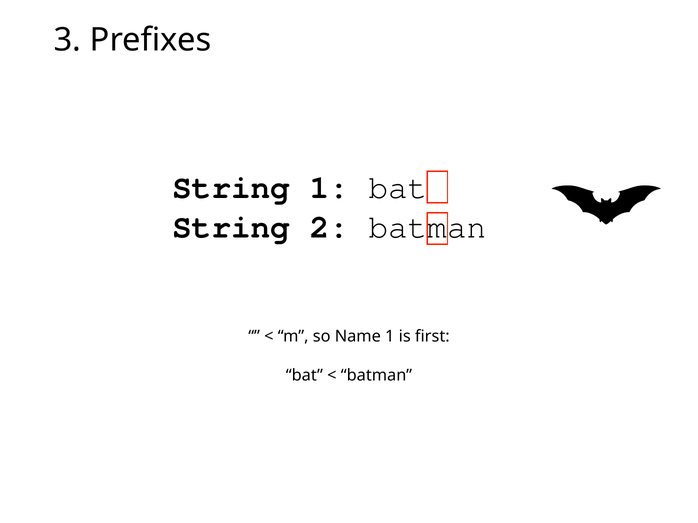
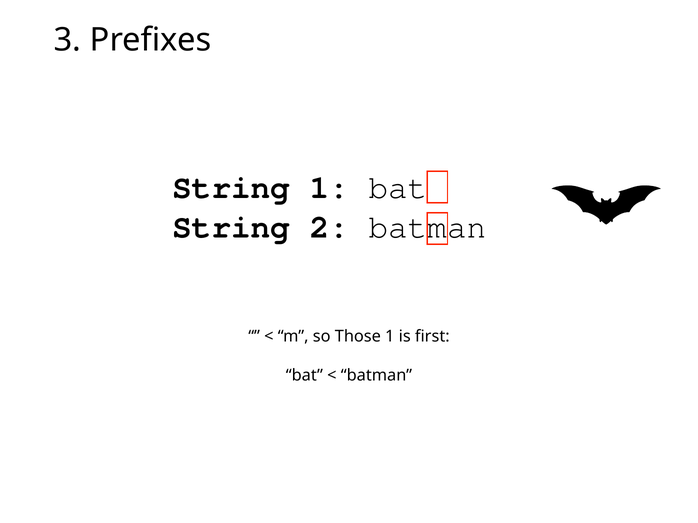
Name: Name -> Those (358, 337)
